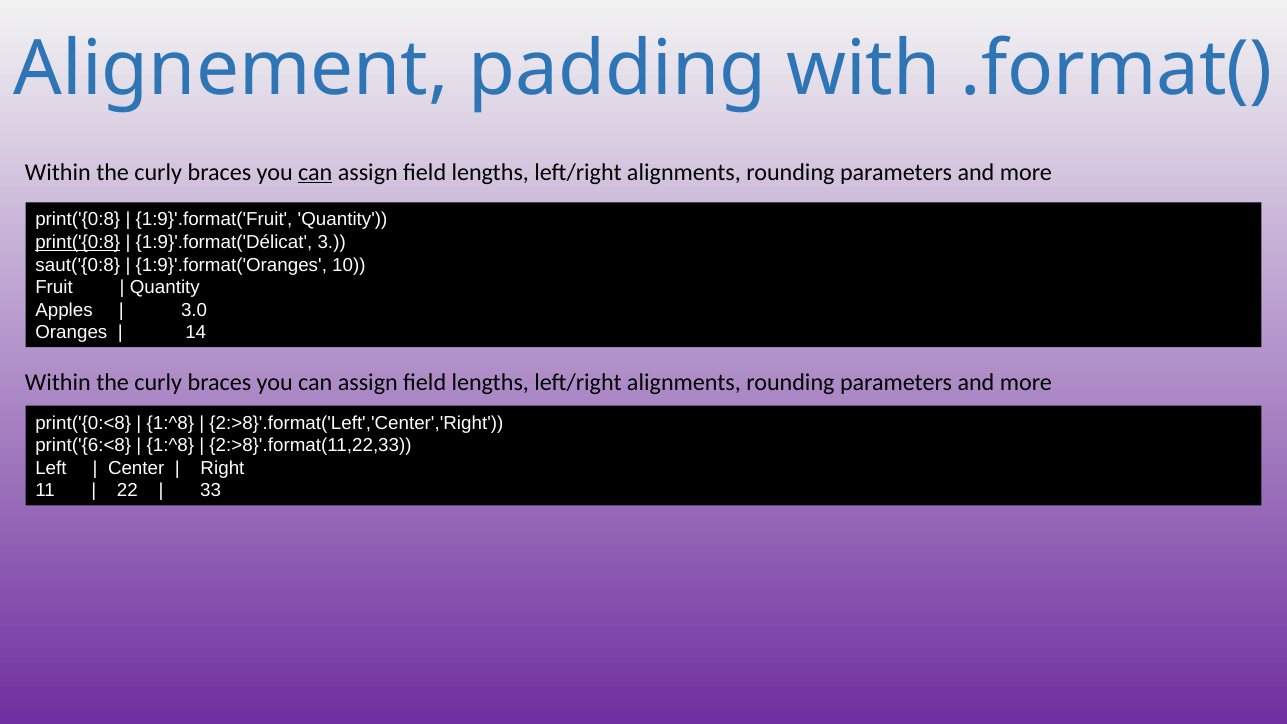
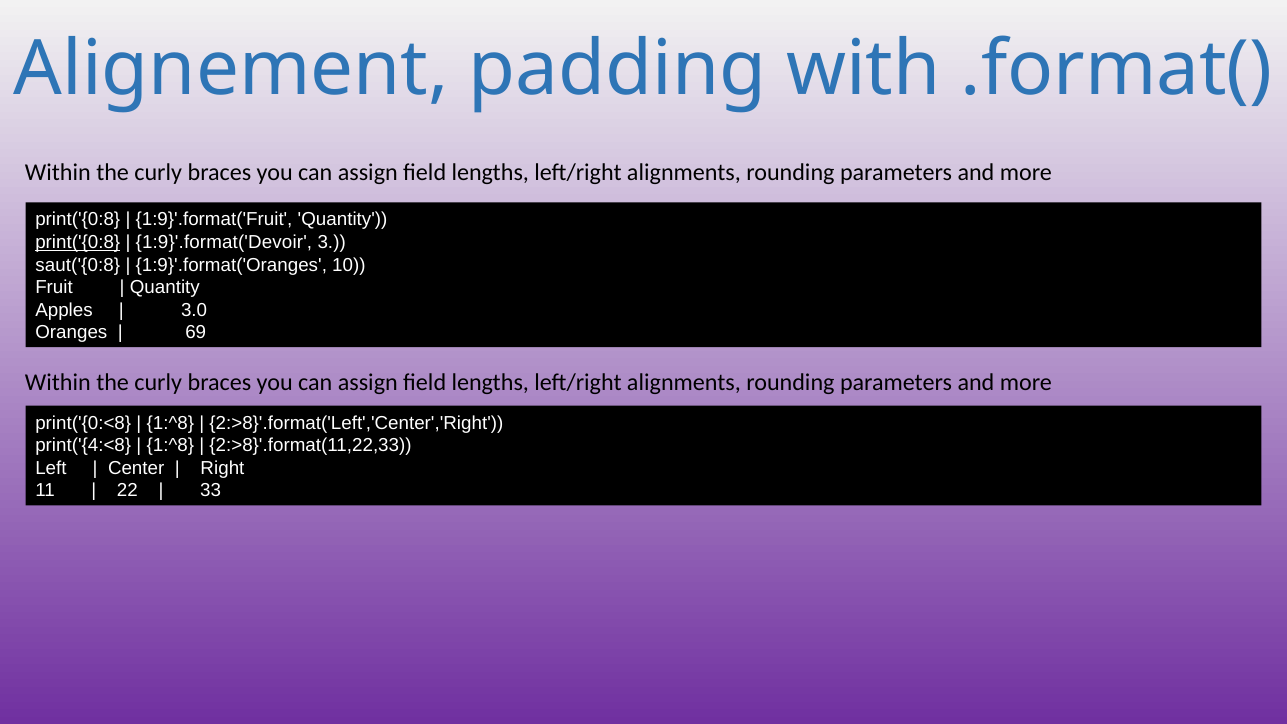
can underline: present -> none (315, 172)
1:9}'.format('Délicat: 1:9}'.format('Délicat -> 1:9}'.format('Devoir (224, 242)
14: 14 -> 69 (196, 332)
print('{6:<8: print('{6:<8 -> print('{4:<8 (83, 445)
